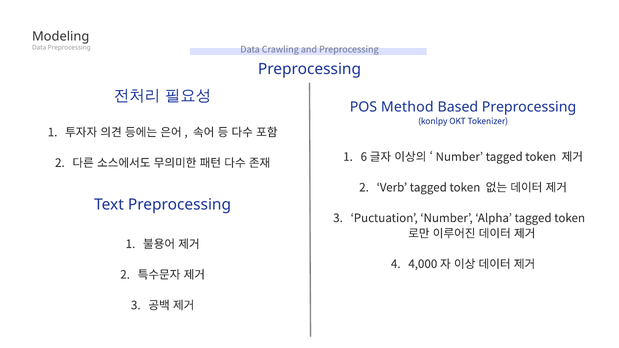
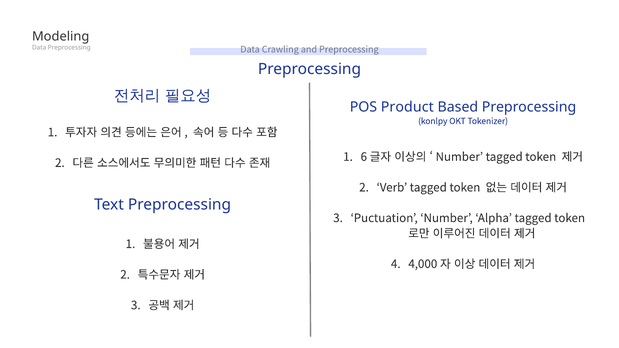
Method: Method -> Product (407, 107)
